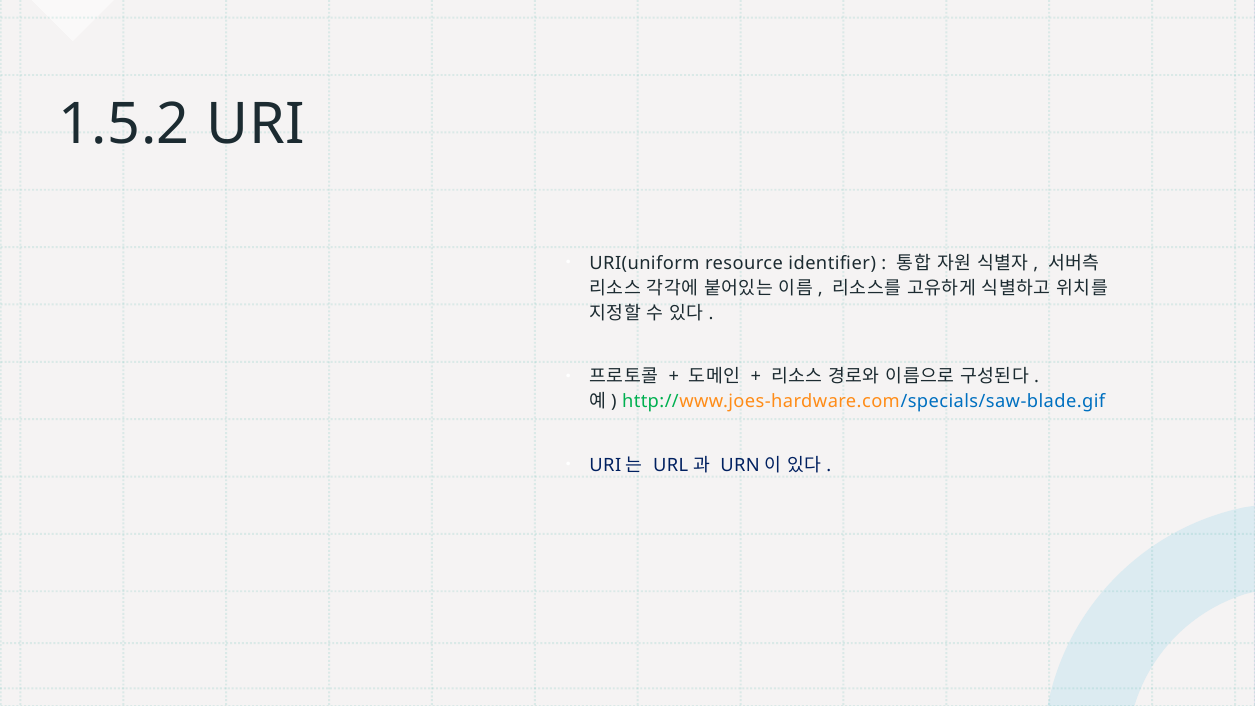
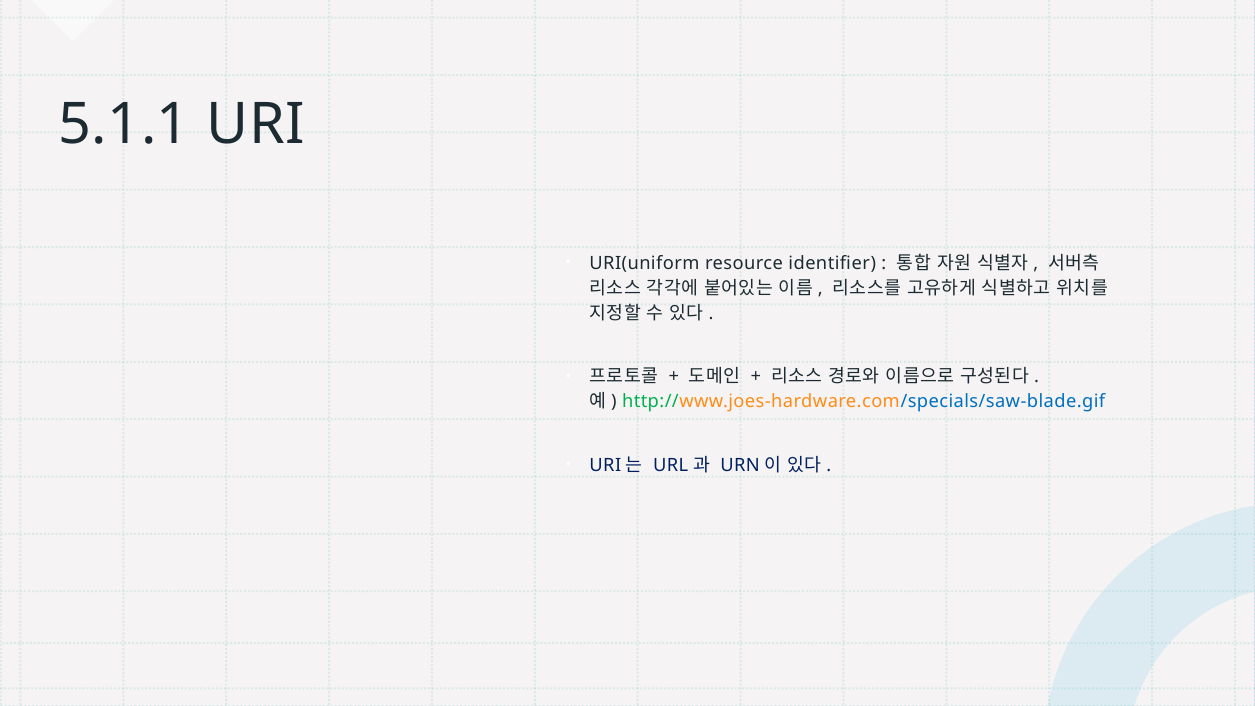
1.5.2: 1.5.2 -> 5.1.1 (124, 125)
